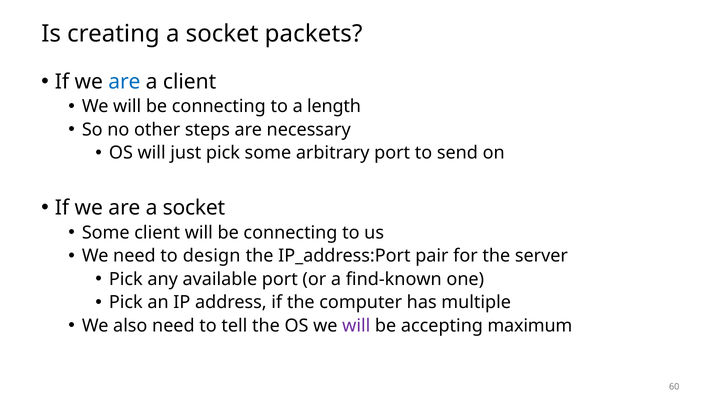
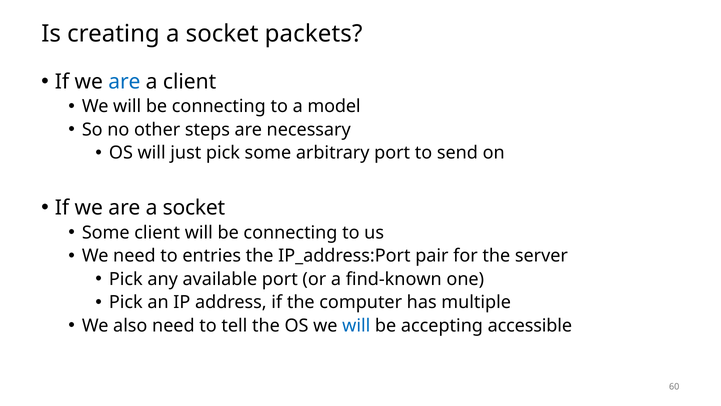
length: length -> model (334, 106)
design: design -> entries (212, 256)
will colour: purple -> blue (356, 325)
maximum: maximum -> accessible (530, 325)
